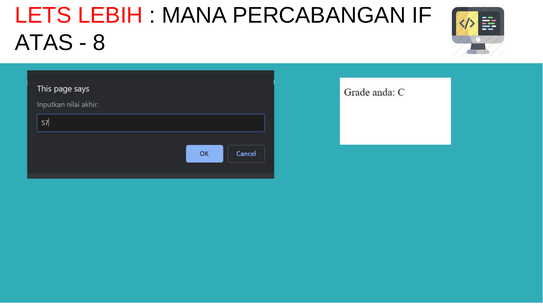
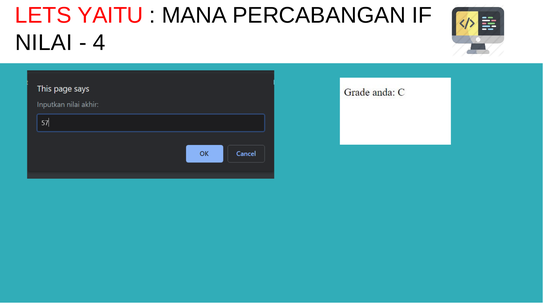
LEBIH: LEBIH -> YAITU (110, 15)
ATAS: ATAS -> NILAI (44, 43)
8: 8 -> 4 (99, 43)
